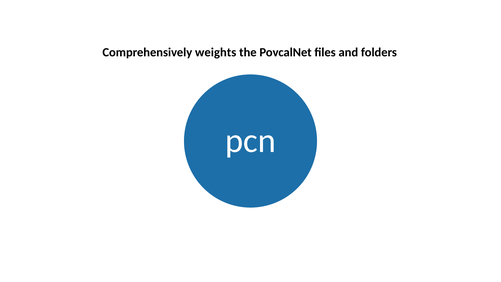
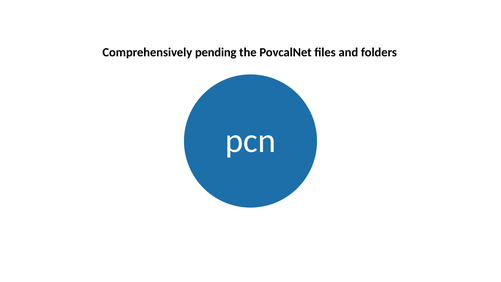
weights: weights -> pending (216, 52)
